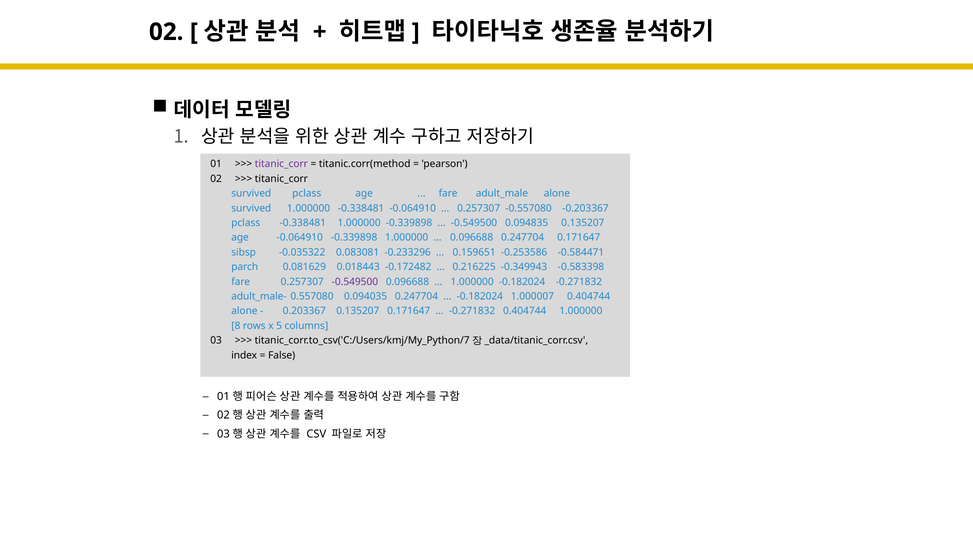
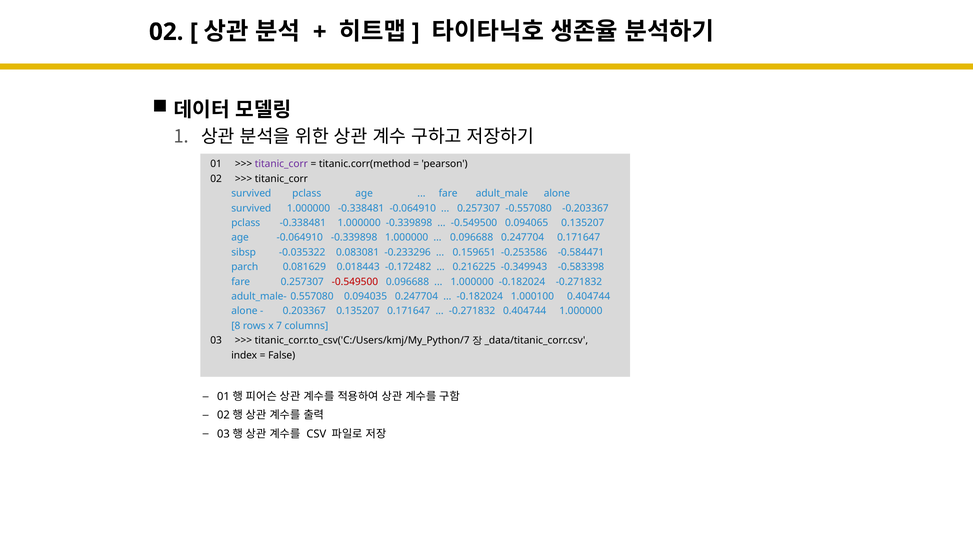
0.094835: 0.094835 -> 0.094065 (527, 223)
-0.549500 colour: purple -> red (355, 282)
1.000007: 1.000007 -> 1.000100 (532, 297)
5: 5 -> 7 (279, 326)
